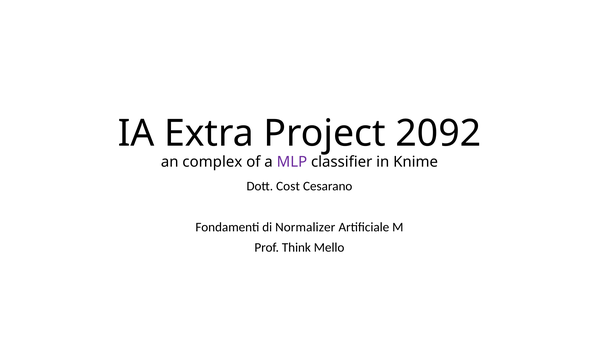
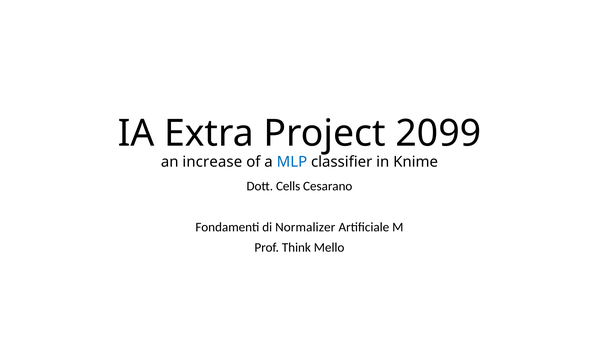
2092: 2092 -> 2099 (438, 134)
complex: complex -> increase (212, 162)
MLP colour: purple -> blue (292, 162)
Cost: Cost -> Cells (288, 186)
